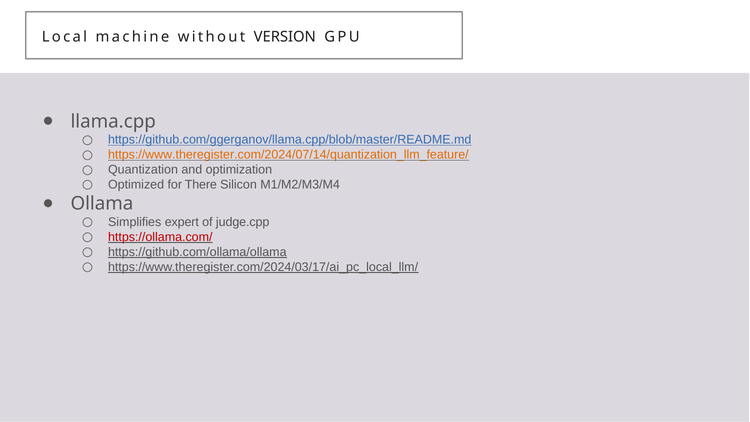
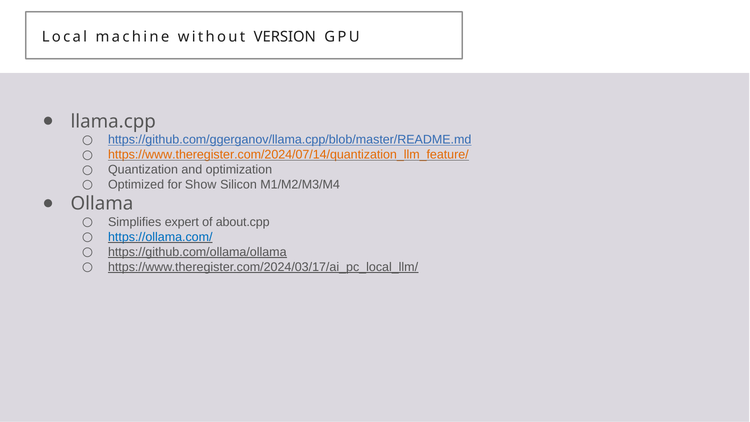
There: There -> Show (201, 184)
judge.cpp: judge.cpp -> about.cpp (243, 222)
https://ollama.com/ colour: red -> blue (160, 237)
